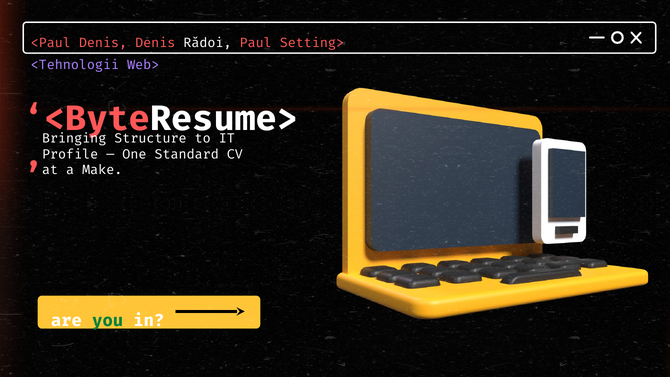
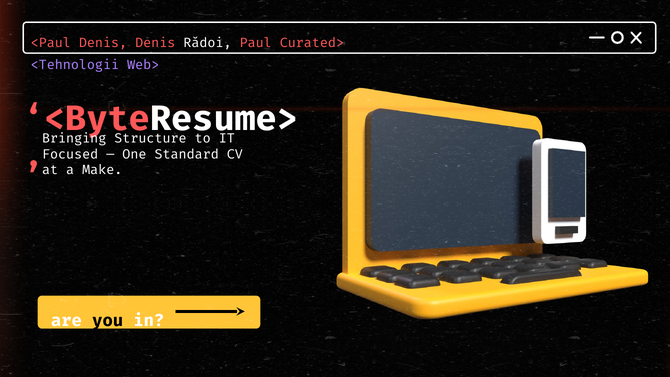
Setting>: Setting> -> Curated> (312, 43)
Profile: Profile -> Focused (70, 154)
you colour: green -> black (108, 320)
